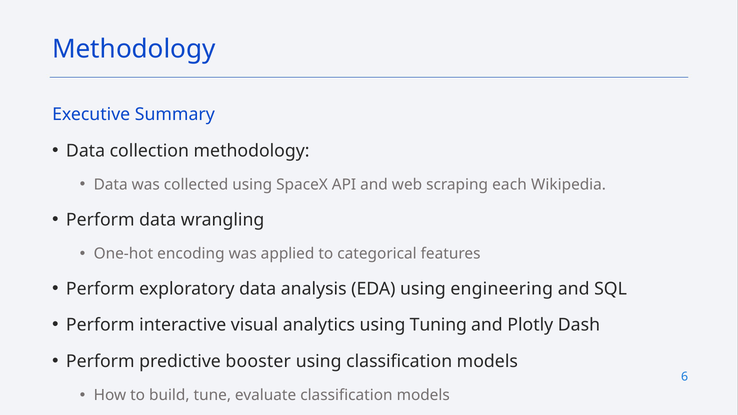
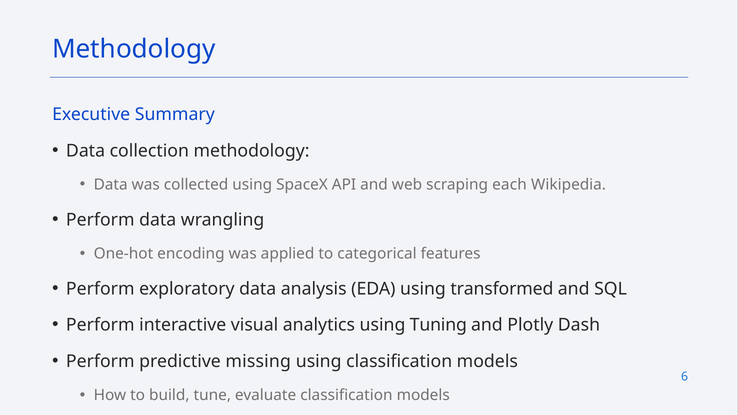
engineering: engineering -> transformed (502, 289)
booster: booster -> missing (258, 361)
